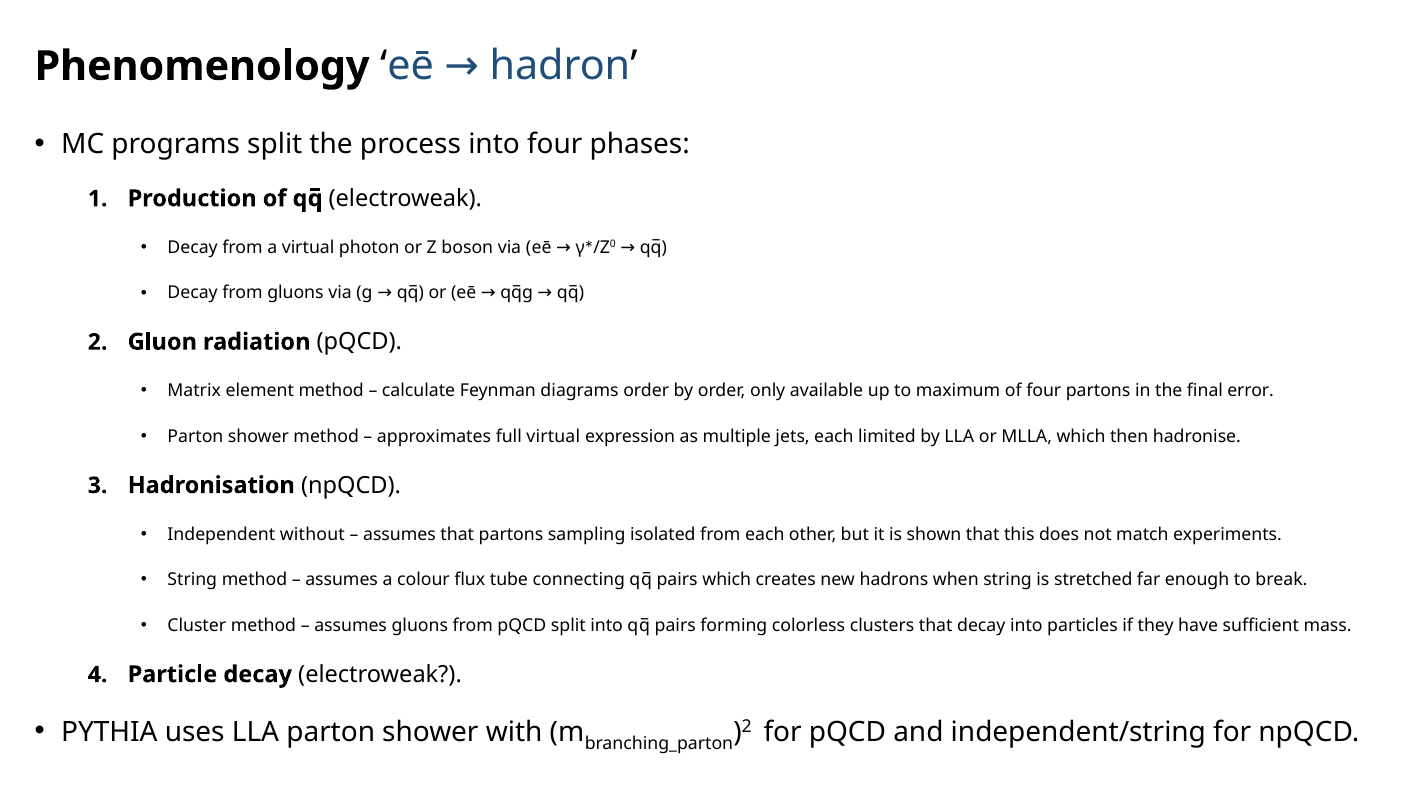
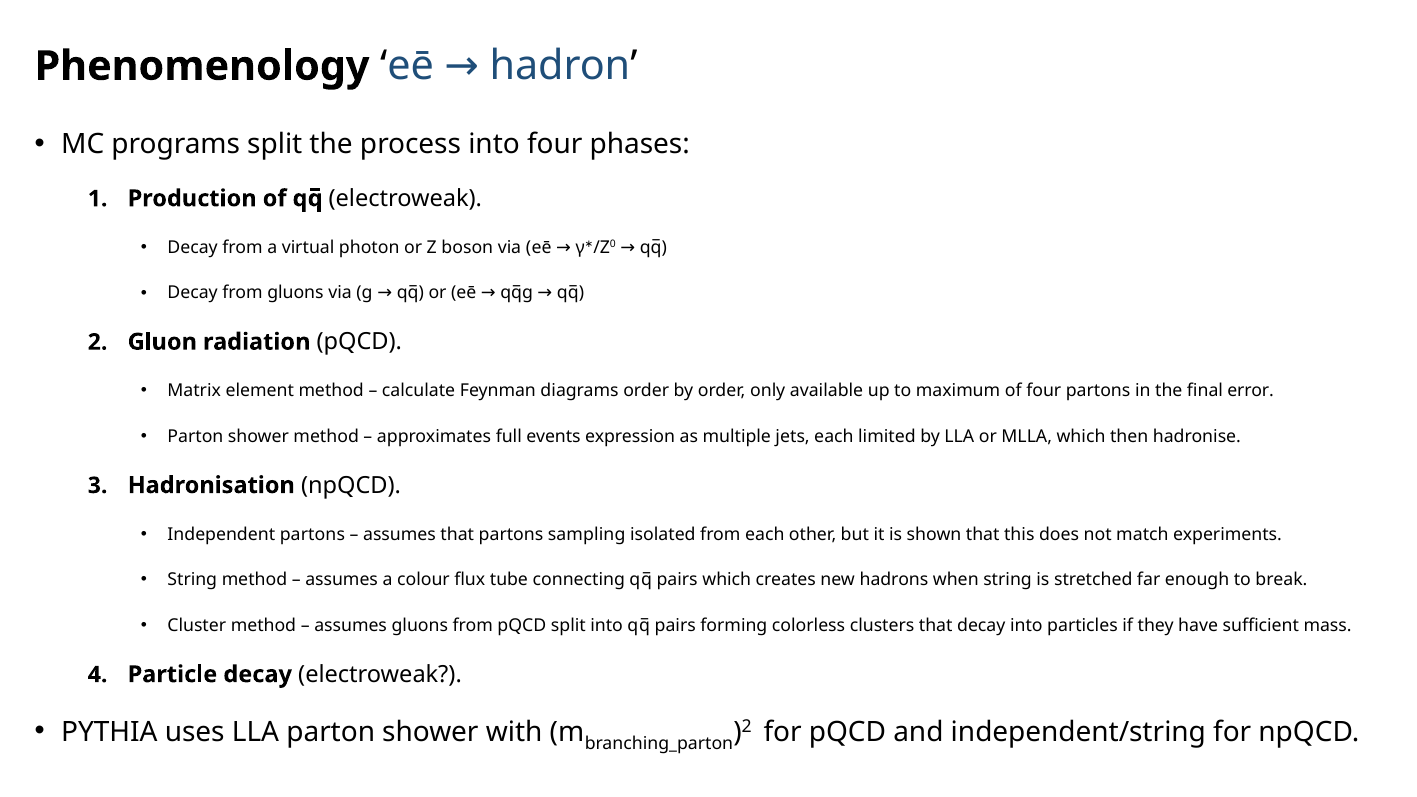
full virtual: virtual -> events (553, 437)
Independent without: without -> partons (312, 534)
